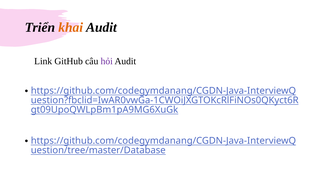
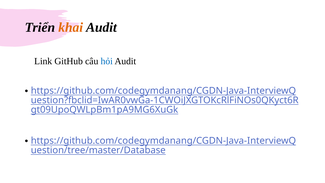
hỏi colour: purple -> blue (107, 61)
